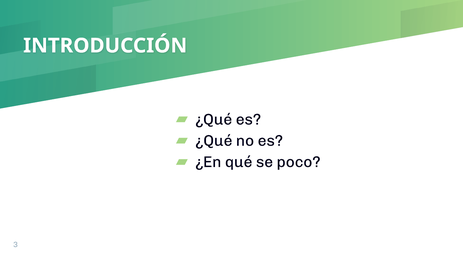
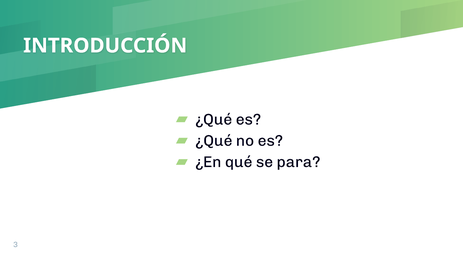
poco: poco -> para (298, 162)
